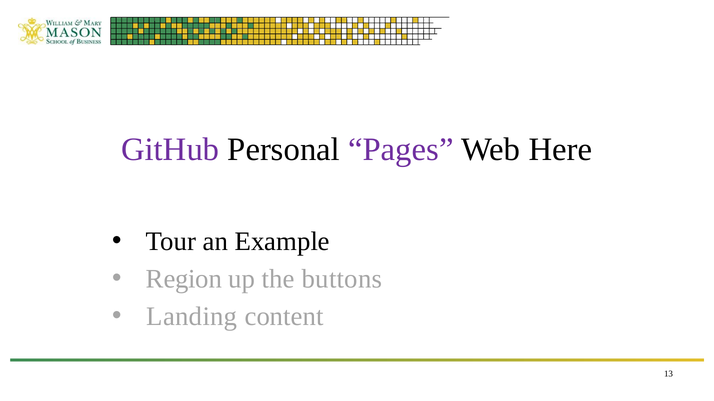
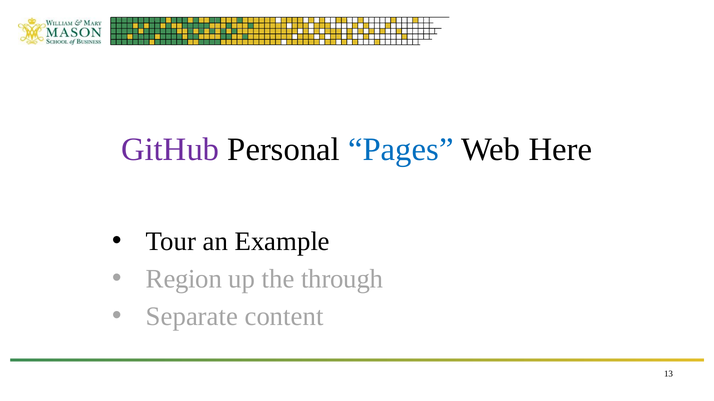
Pages colour: purple -> blue (401, 150)
buttons: buttons -> through (342, 279)
Landing: Landing -> Separate (192, 317)
